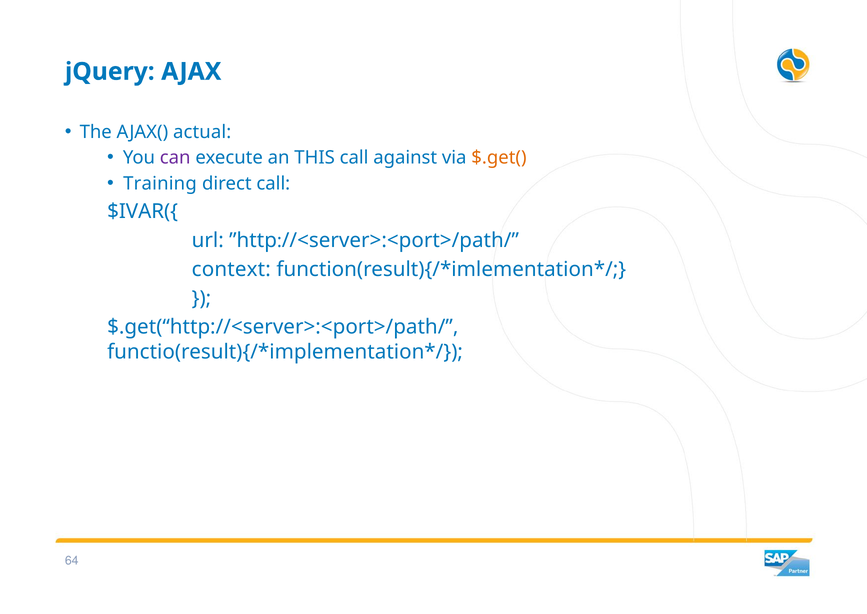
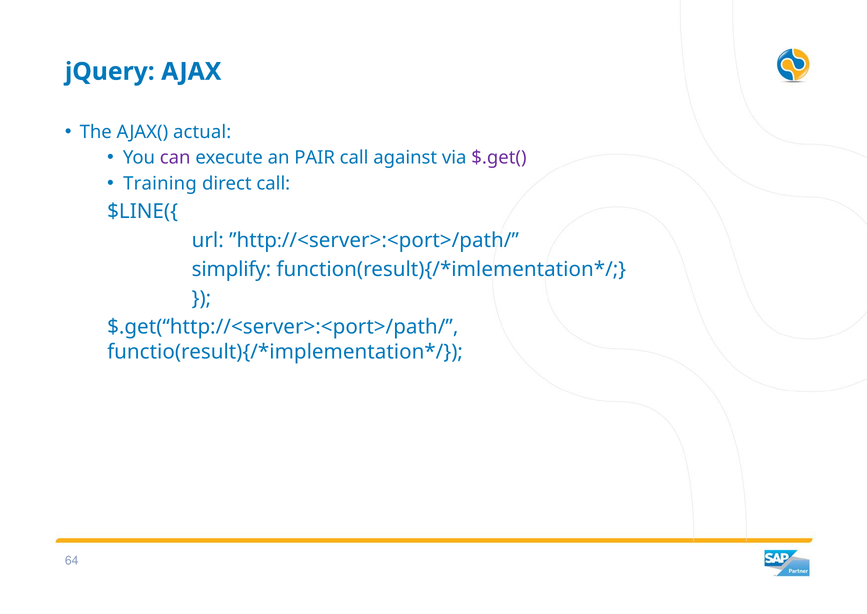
THIS: THIS -> PAIR (315, 158)
$.get( colour: orange -> purple (499, 158)
$IVAR({: $IVAR({ -> $LINE({ (143, 211)
context: context -> simplify (231, 269)
